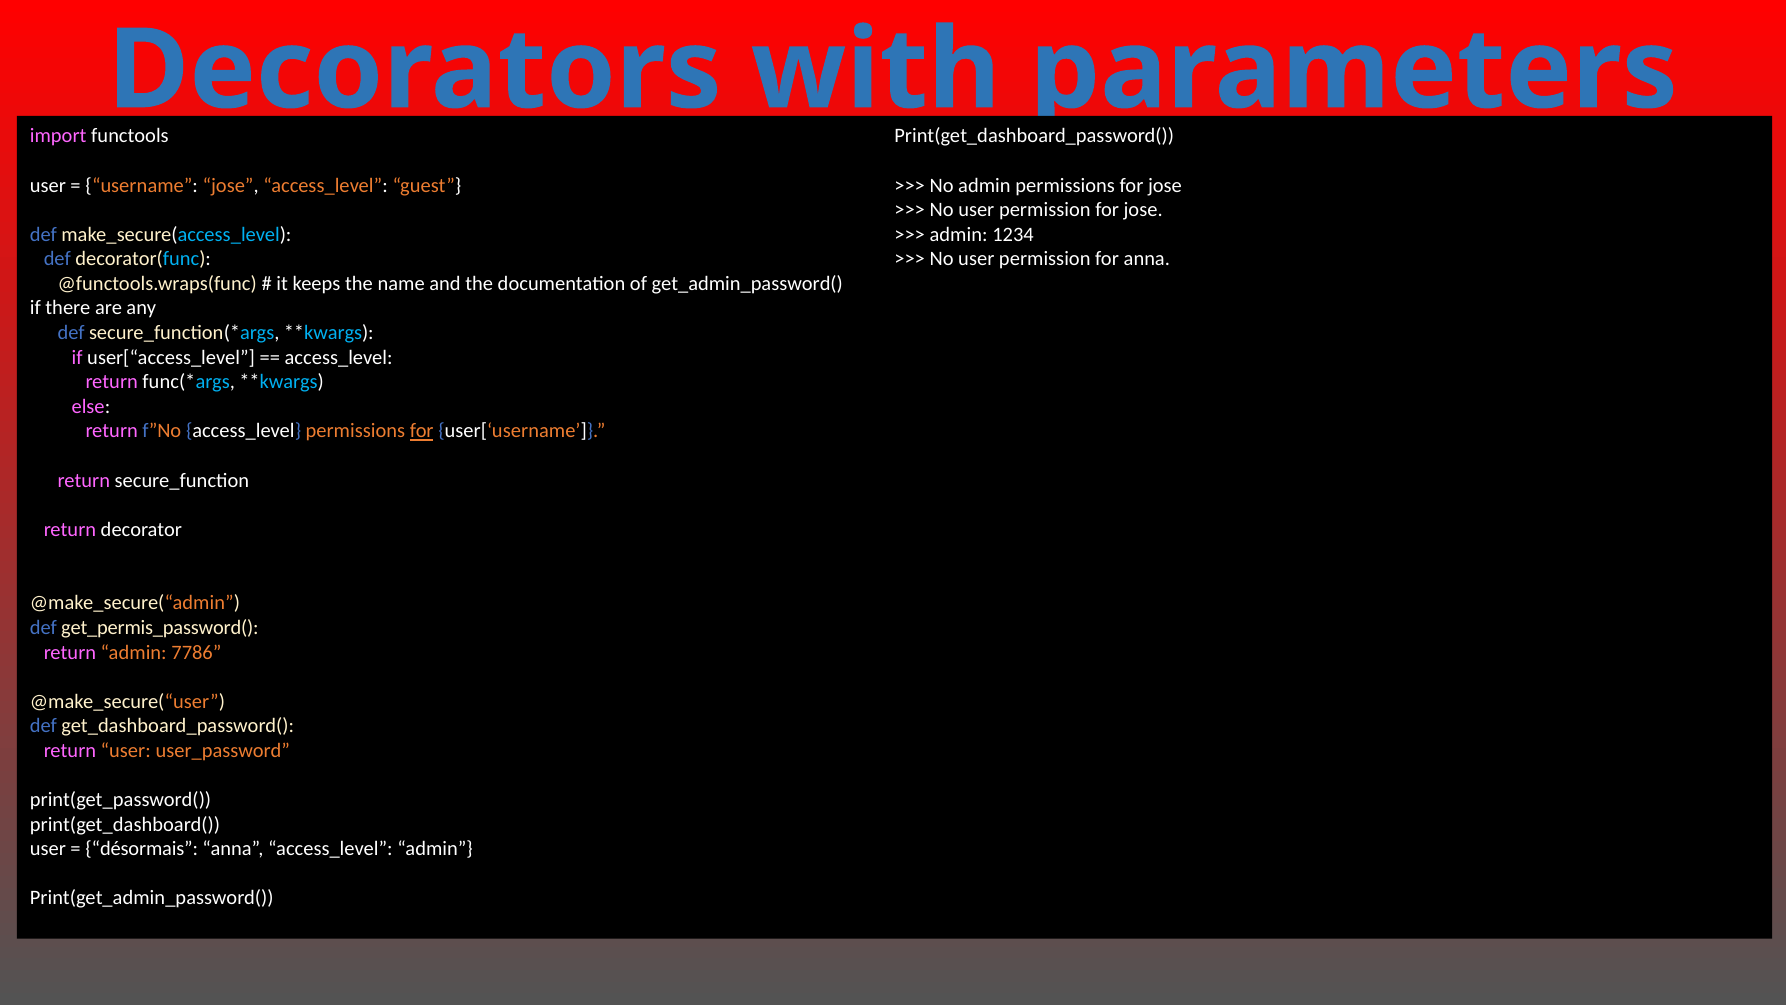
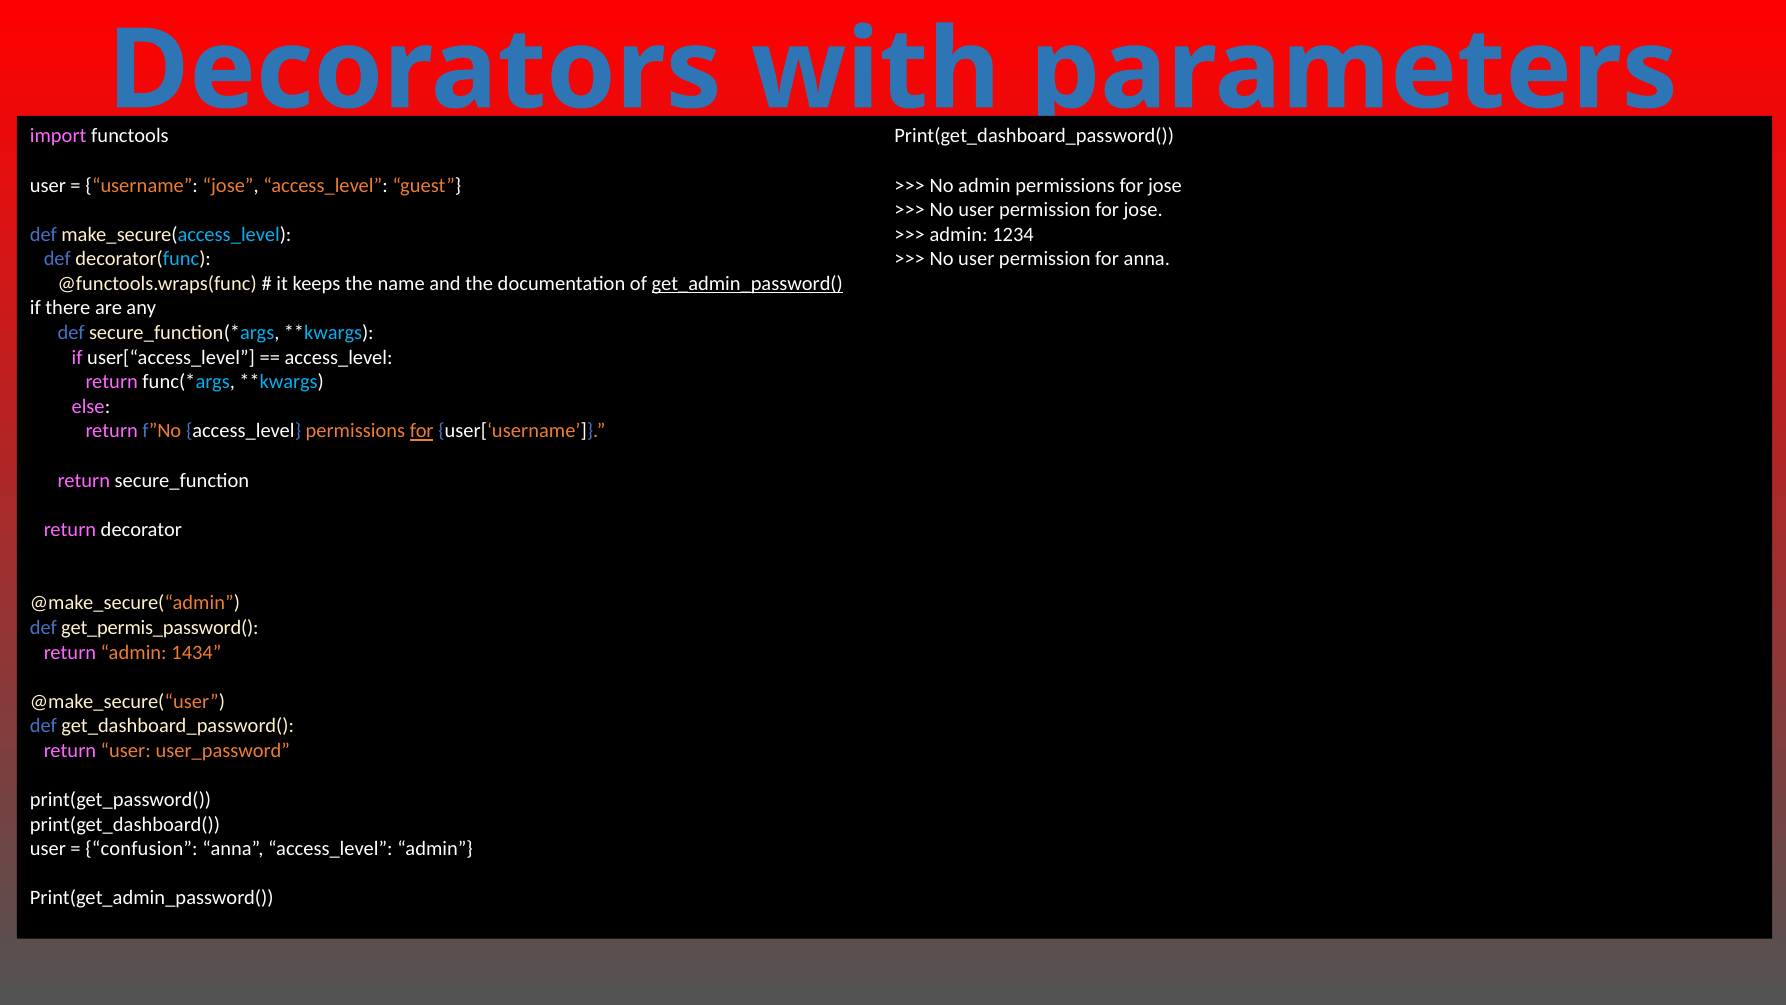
get_admin_password( underline: none -> present (747, 284)
7786: 7786 -> 1434 (196, 652)
désormais: désormais -> confusion (142, 849)
